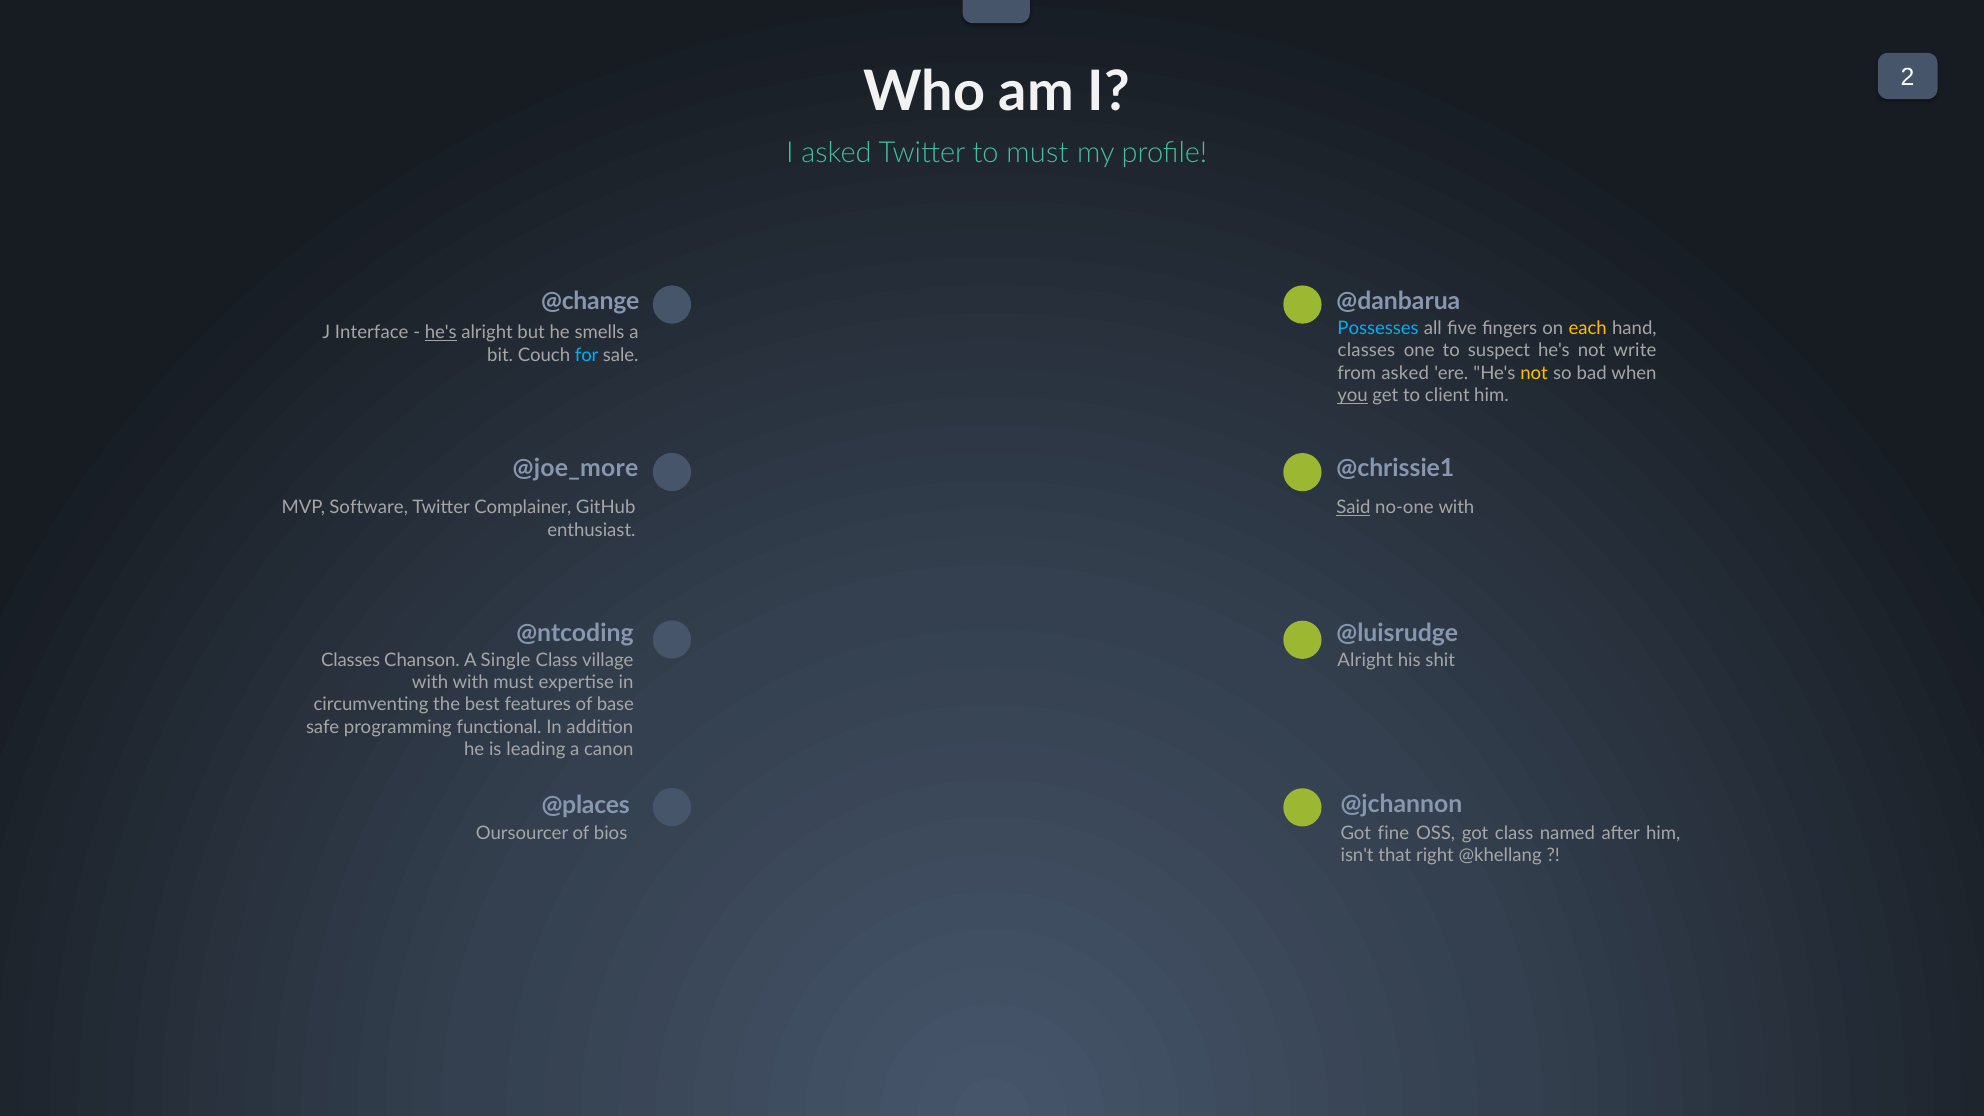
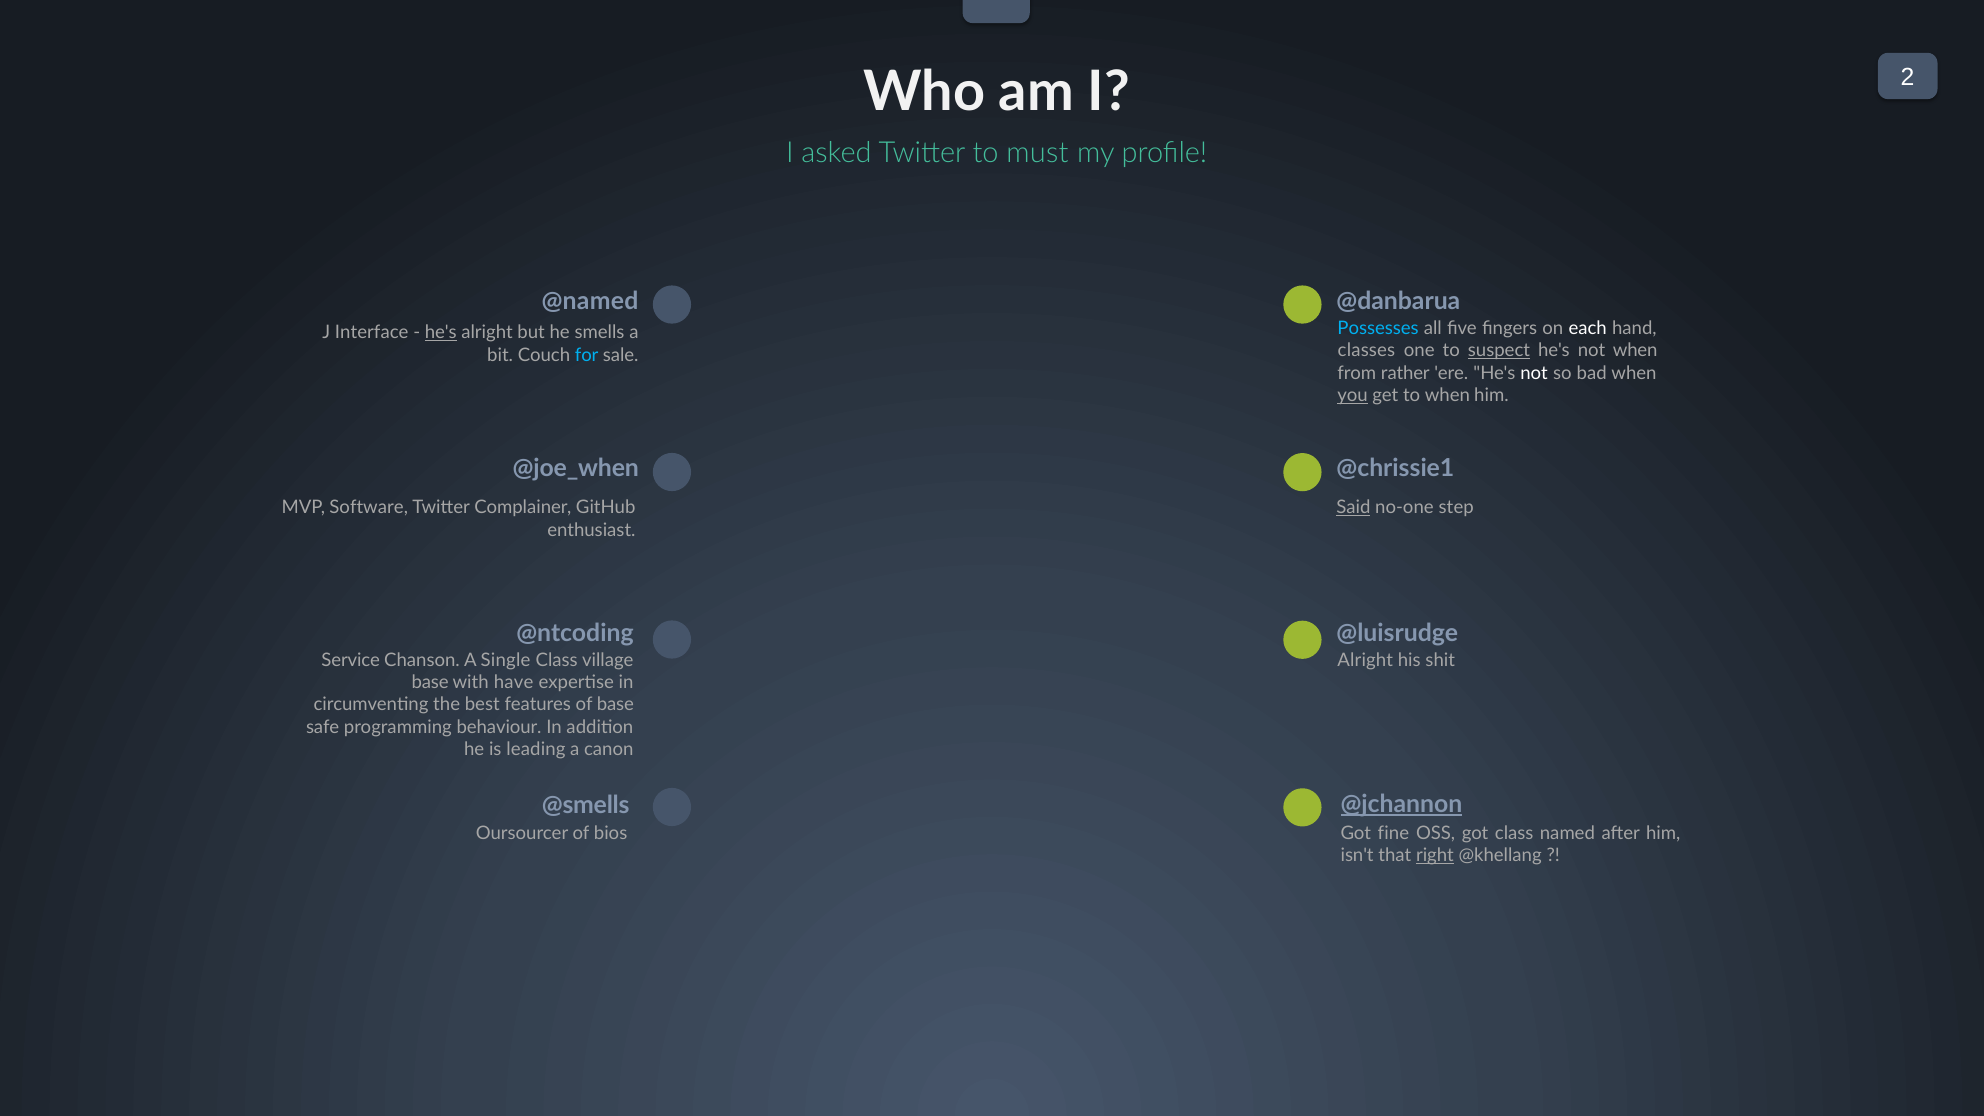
@change: @change -> @named (590, 301)
each colour: yellow -> white (1588, 328)
suspect underline: none -> present (1499, 351)
not write: write -> when (1635, 351)
from asked: asked -> rather (1405, 373)
not colour: yellow -> white (1534, 373)
to client: client -> when (1447, 395)
@joe_more: @joe_more -> @joe_when (576, 469)
no-one with: with -> step (1456, 507)
Classes: Classes -> Service (351, 660)
with: with -> base (430, 682)
with must: must -> have (514, 682)
functional: functional -> behaviour (499, 727)
@jchannon underline: none -> present (1401, 804)
@places: @places -> @smells (586, 805)
right underline: none -> present (1435, 855)
